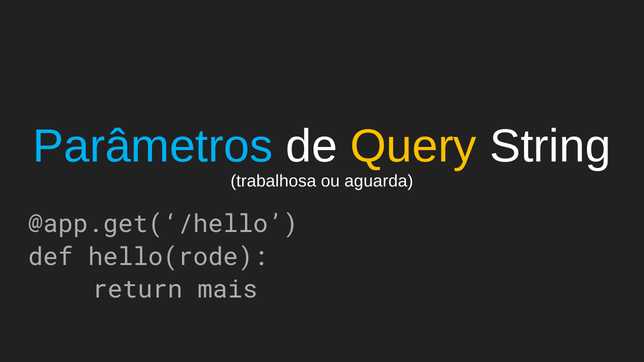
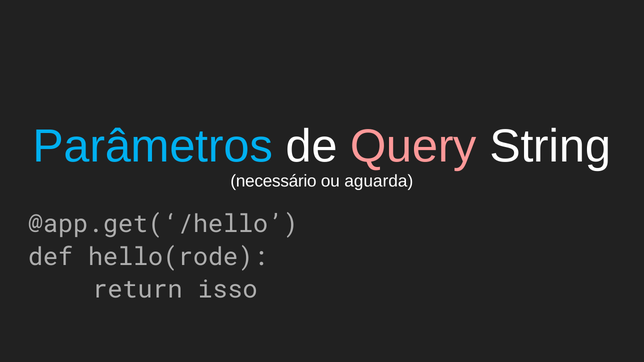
Query colour: yellow -> pink (414, 146)
trabalhosa: trabalhosa -> necessário (274, 181)
mais: mais -> isso (228, 290)
